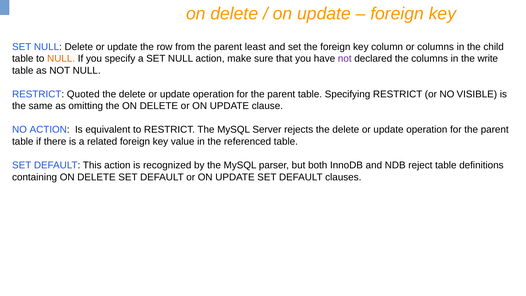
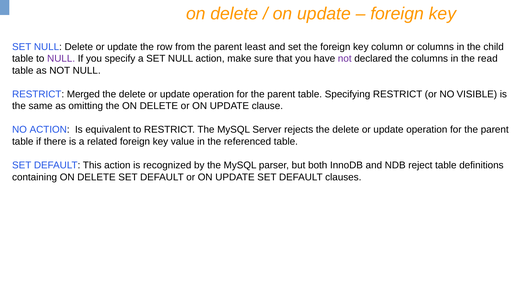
NULL colour: orange -> purple (61, 59)
write: write -> read (488, 59)
Quoted: Quoted -> Merged (83, 94)
